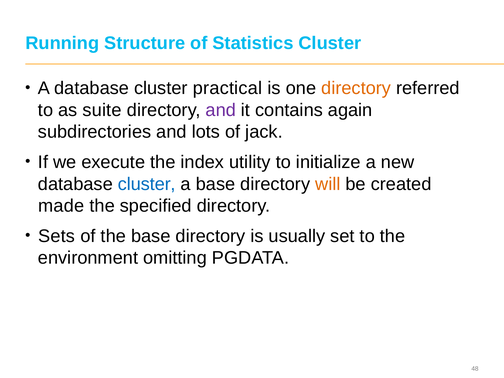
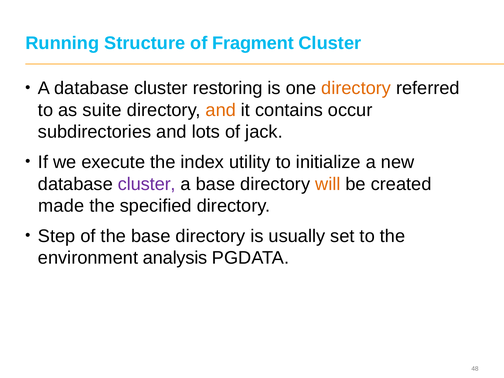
Statistics: Statistics -> Fragment (253, 43)
practical: practical -> restoring (228, 88)
and colour: purple -> orange (221, 110)
again: again -> occur (350, 110)
cluster colour: blue -> purple (147, 184)
Sets: Sets -> Step (57, 236)
omitting: omitting -> analysis (175, 258)
